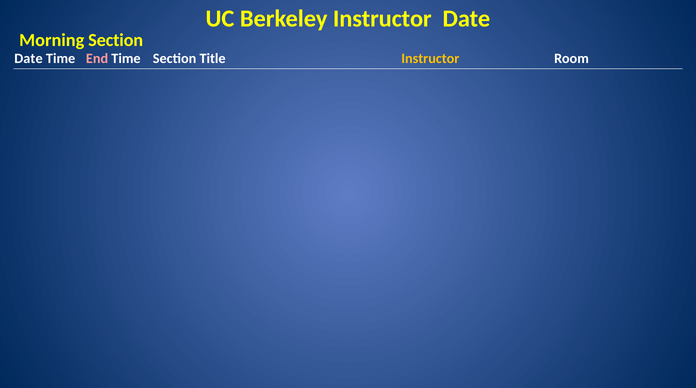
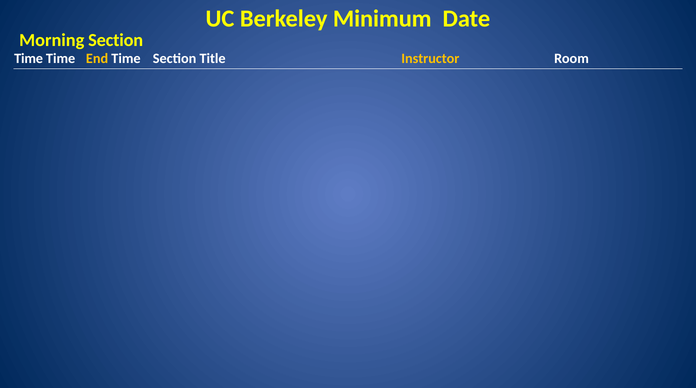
Berkeley Instructor: Instructor -> Minimum (382, 19)
Date: Date -> Time (29, 59)
End colour: pink -> yellow (97, 59)
